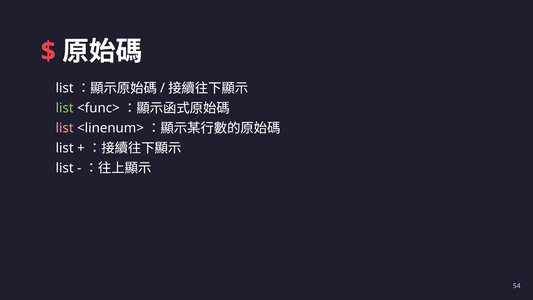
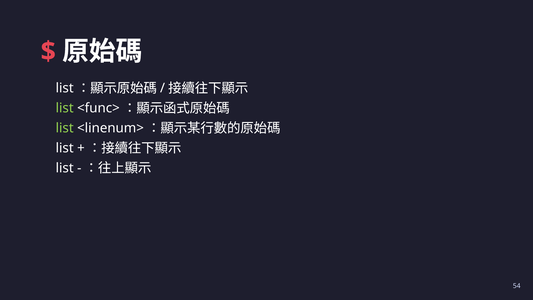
list colour: pink -> light green (65, 128)
